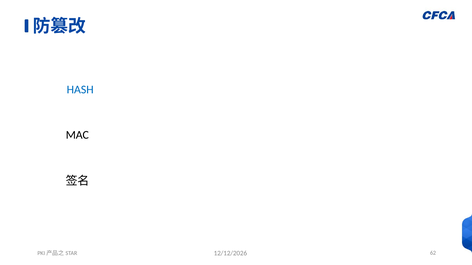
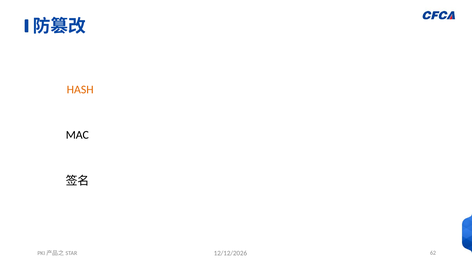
HASH colour: blue -> orange (80, 90)
